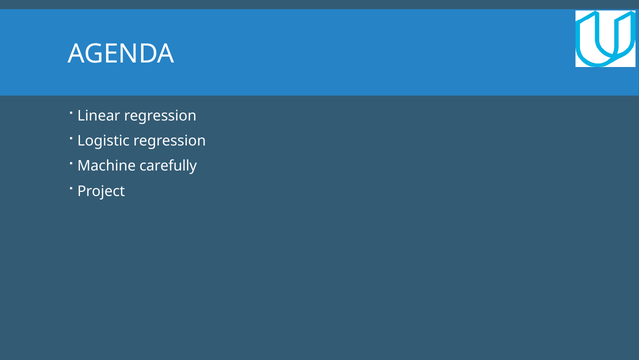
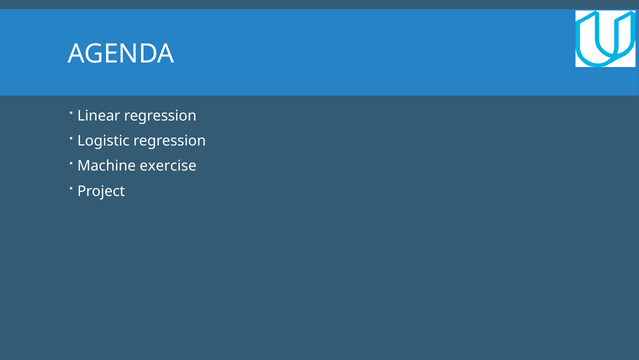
carefully: carefully -> exercise (168, 166)
